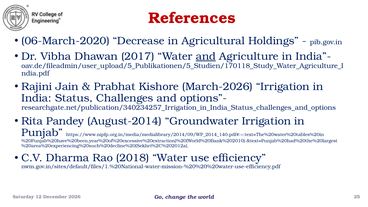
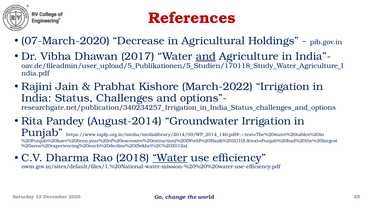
06-March-2020: 06-March-2020 -> 07-March-2020 (65, 41)
March-2026: March-2026 -> March-2022 (217, 87)
Water underline: none -> present (170, 158)
